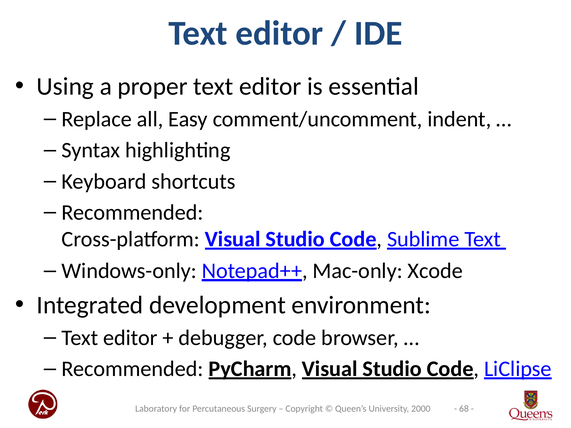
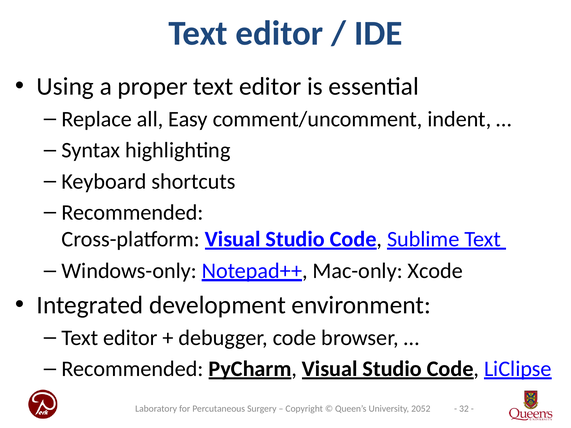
68: 68 -> 32 (464, 409)
2000: 2000 -> 2052 (421, 409)
